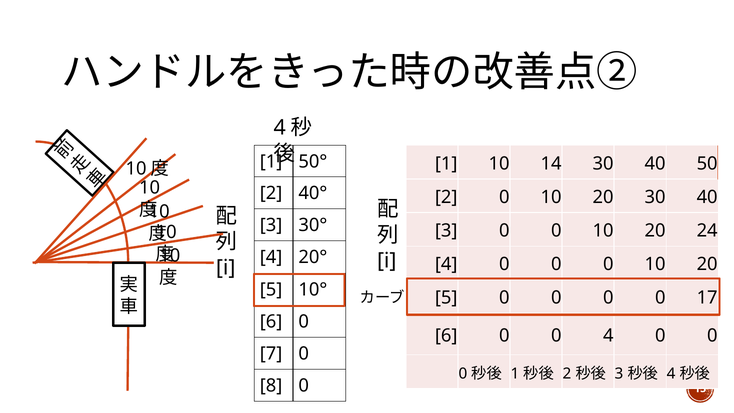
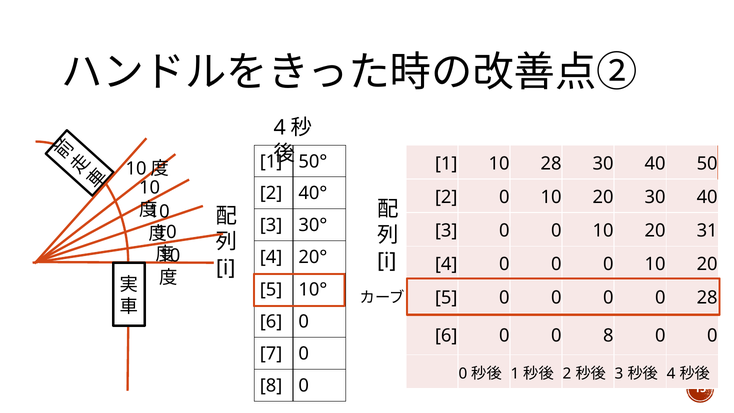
10 14: 14 -> 28 (551, 163)
24: 24 -> 31 (707, 231)
0 17: 17 -> 28 (707, 298)
0 0 4: 4 -> 8 (608, 335)
